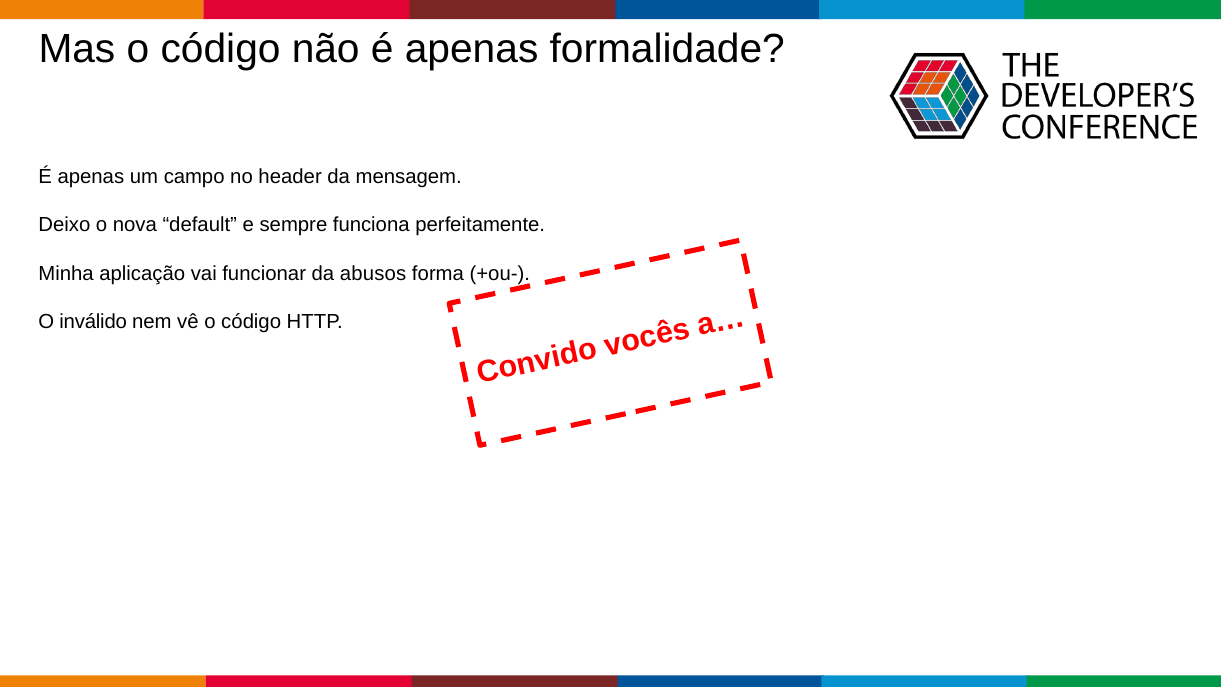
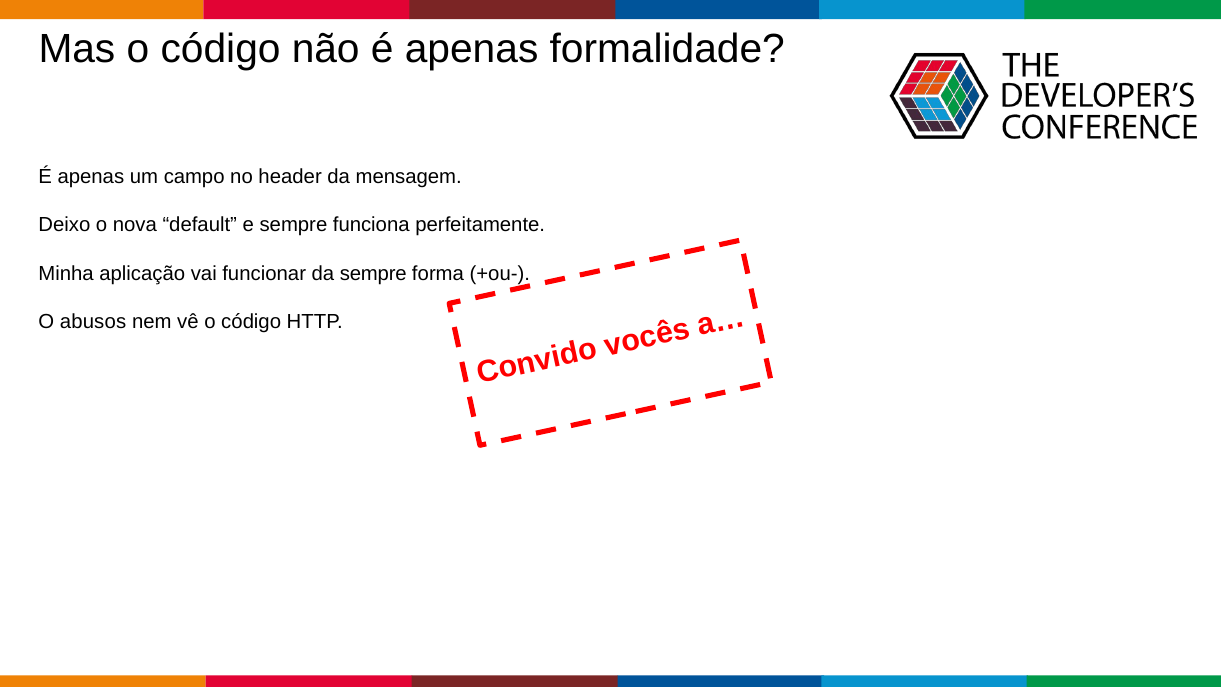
da abusos: abusos -> sempre (373, 273)
inválido: inválido -> abusos (93, 322)
